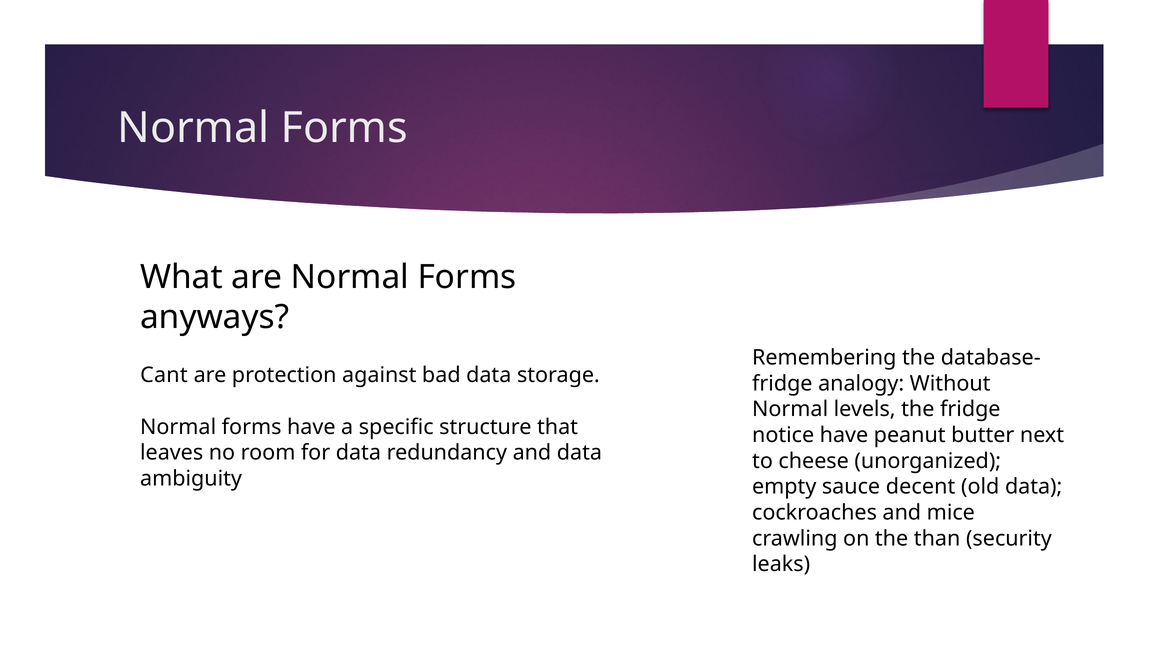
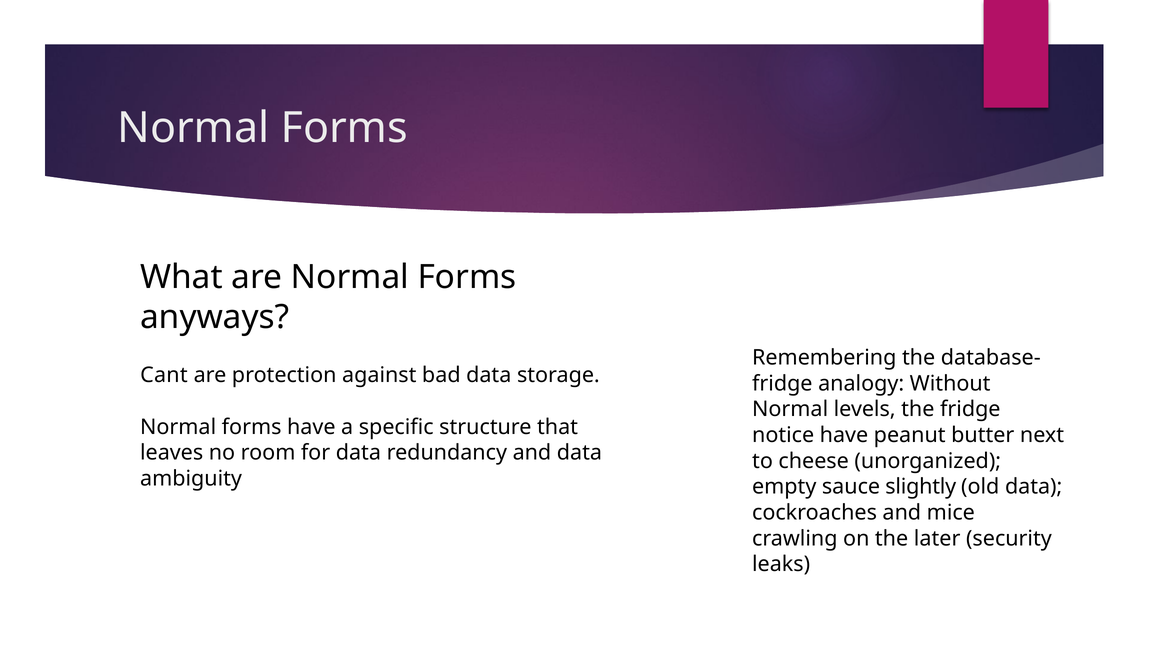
decent: decent -> slightly (921, 487)
than: than -> later (937, 539)
